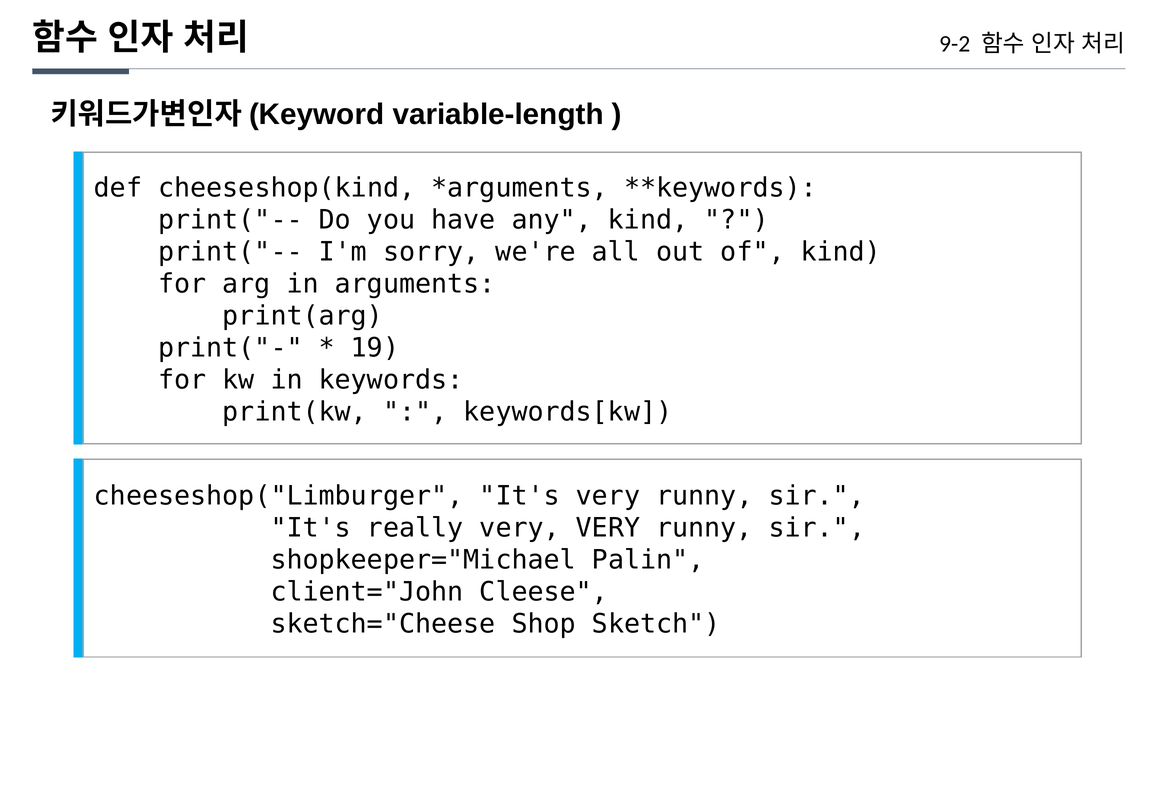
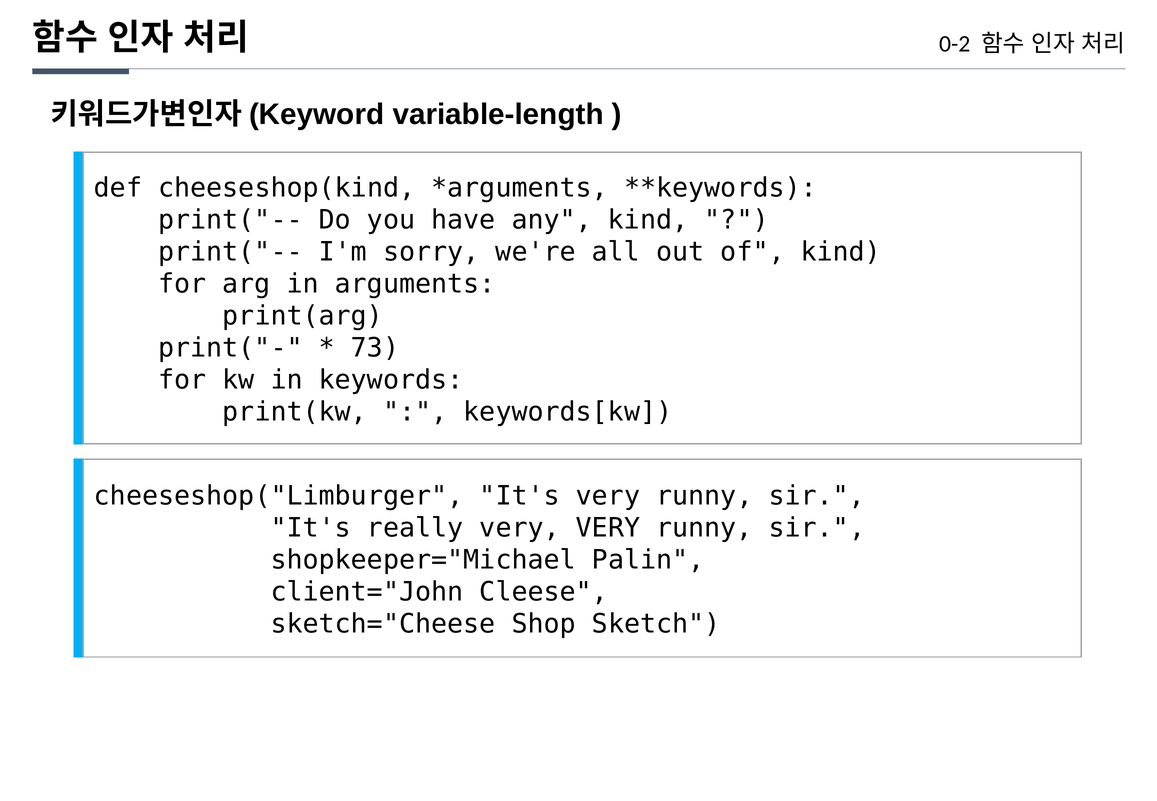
9-2: 9-2 -> 0-2 (955, 44)
19: 19 -> 73 (375, 348)
